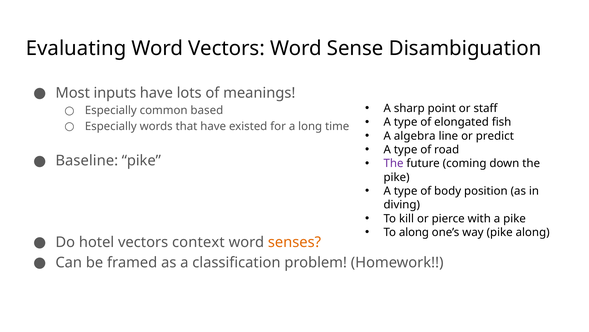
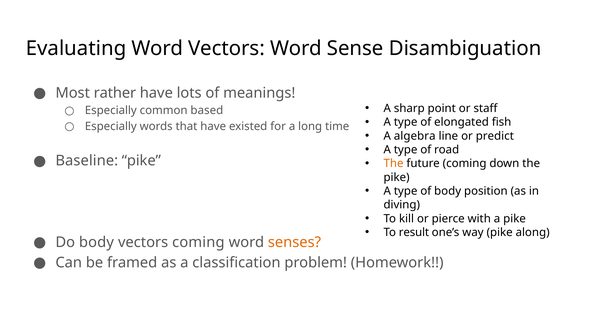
inputs: inputs -> rather (115, 93)
The colour: purple -> orange (394, 163)
To along: along -> result (414, 232)
Do hotel: hotel -> body (96, 242)
vectors context: context -> coming (198, 242)
